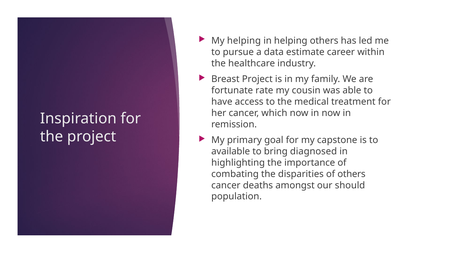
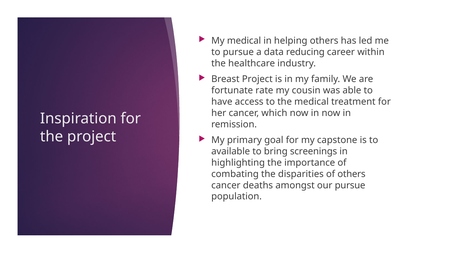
My helping: helping -> medical (244, 41)
estimate: estimate -> reducing (305, 52)
diagnosed: diagnosed -> screenings (314, 152)
our should: should -> pursue (350, 185)
